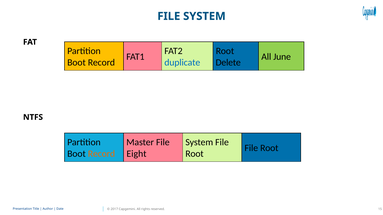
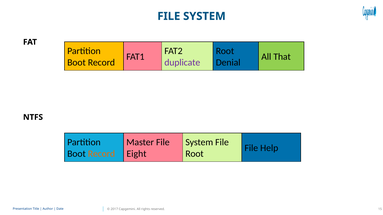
June: June -> That (282, 57)
duplicate colour: blue -> purple (182, 63)
Delete: Delete -> Denial (228, 63)
Root: Root -> Help (269, 148)
